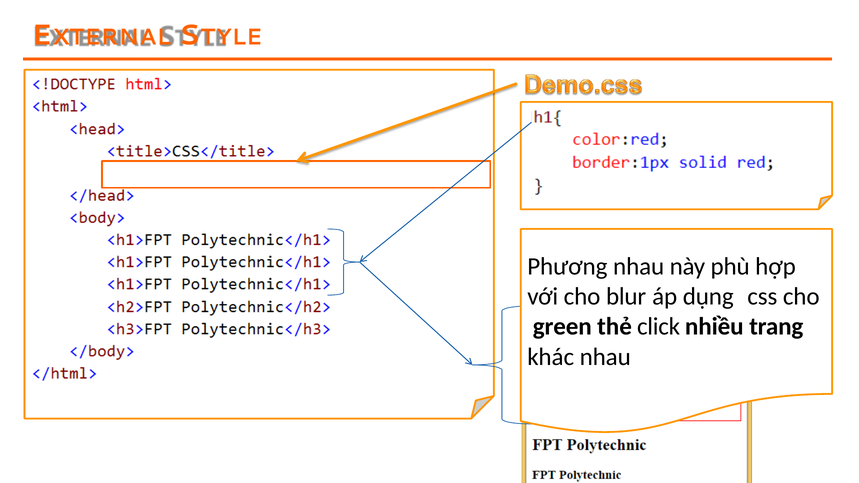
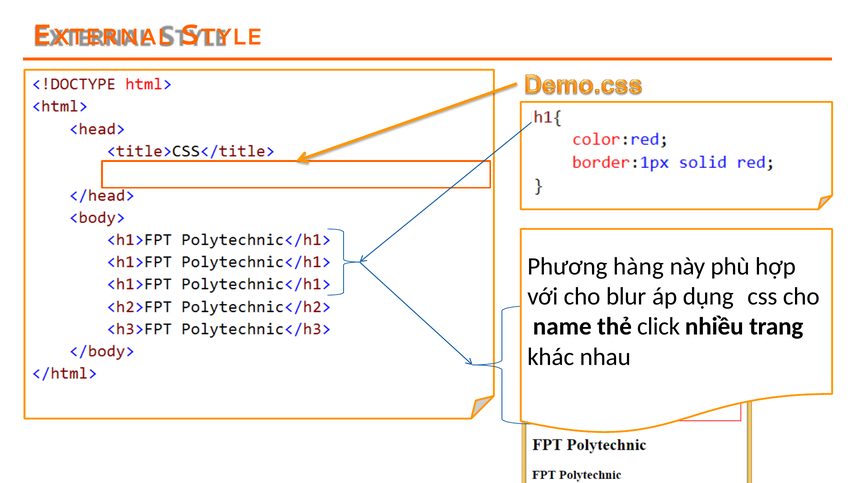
Phương nhau: nhau -> hàng (638, 267)
green: green -> name (562, 327)
